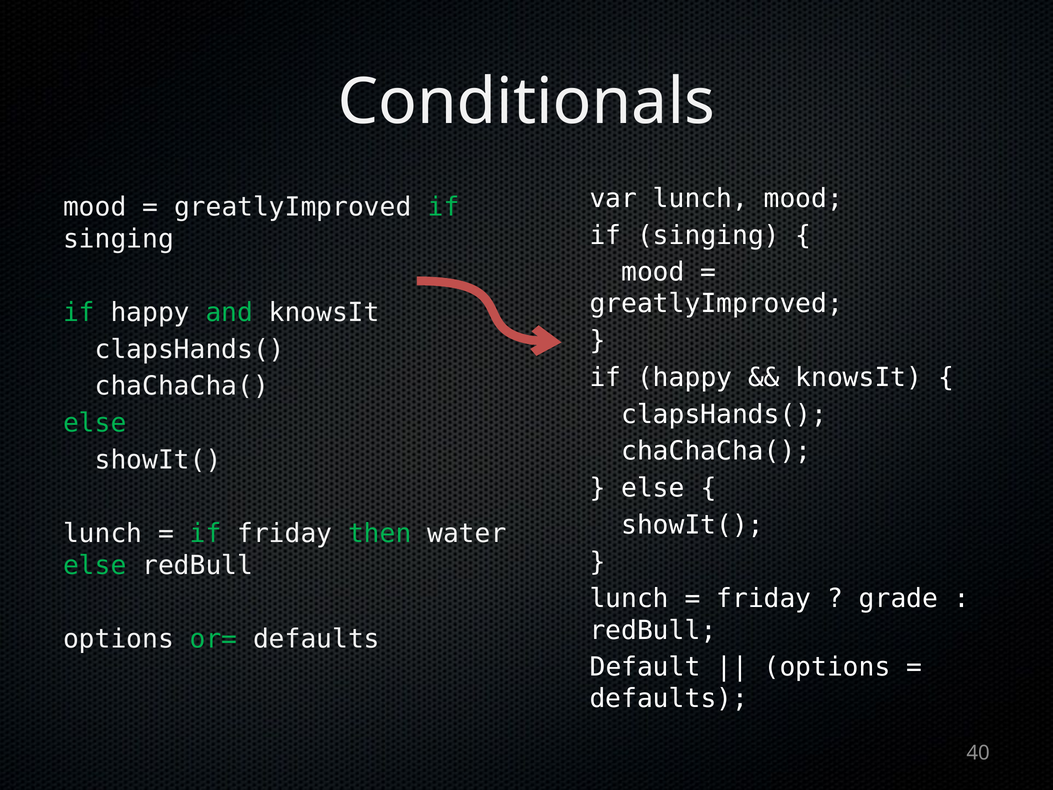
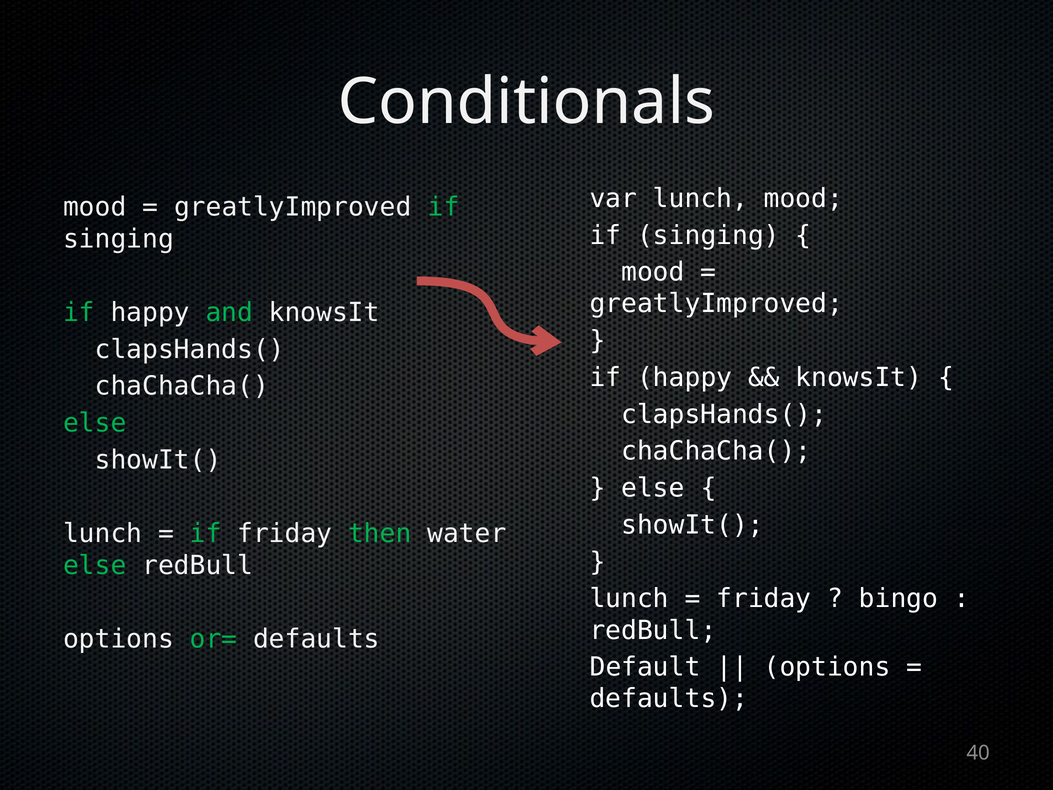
grade: grade -> bingo (898, 599)
